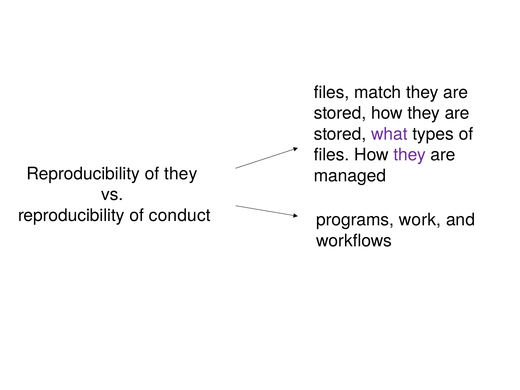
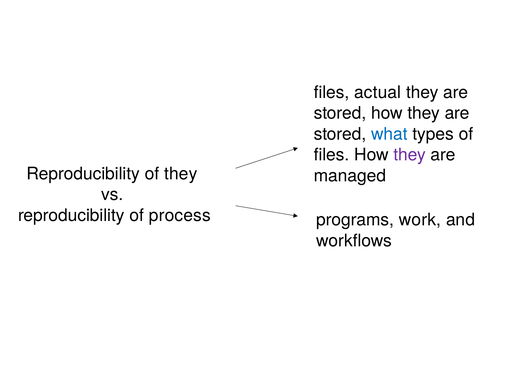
match: match -> actual (378, 92)
what colour: purple -> blue (389, 134)
conduct: conduct -> process (180, 215)
